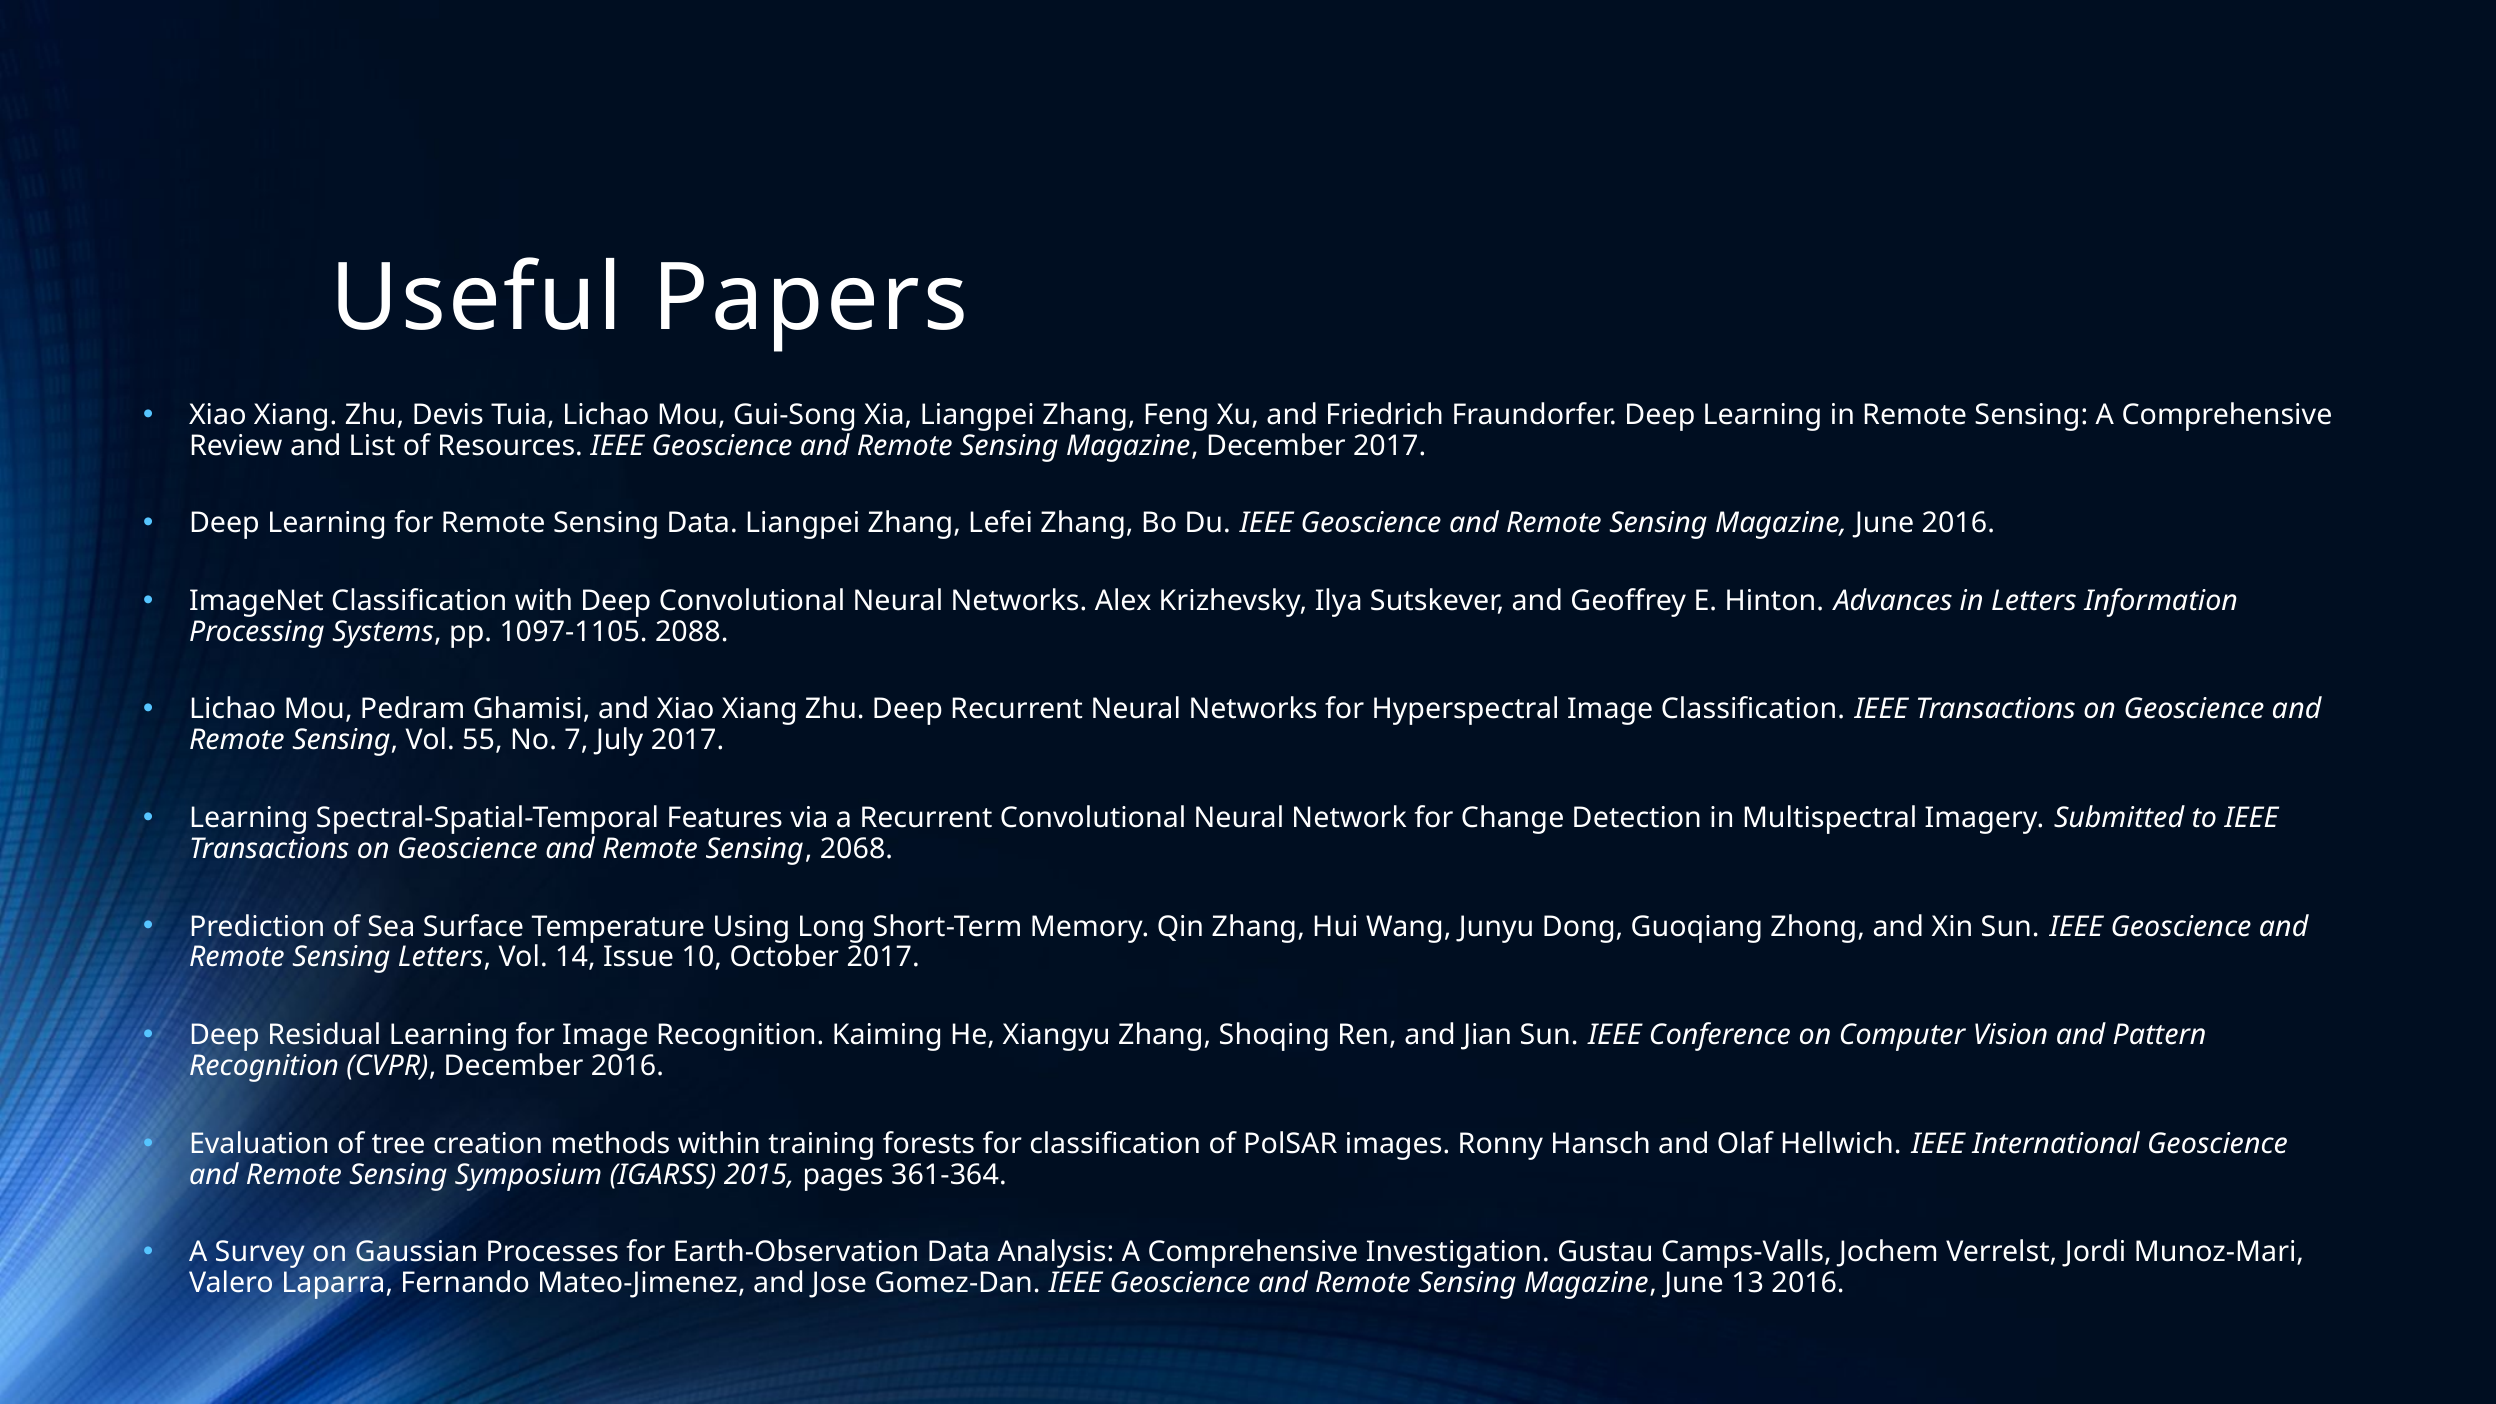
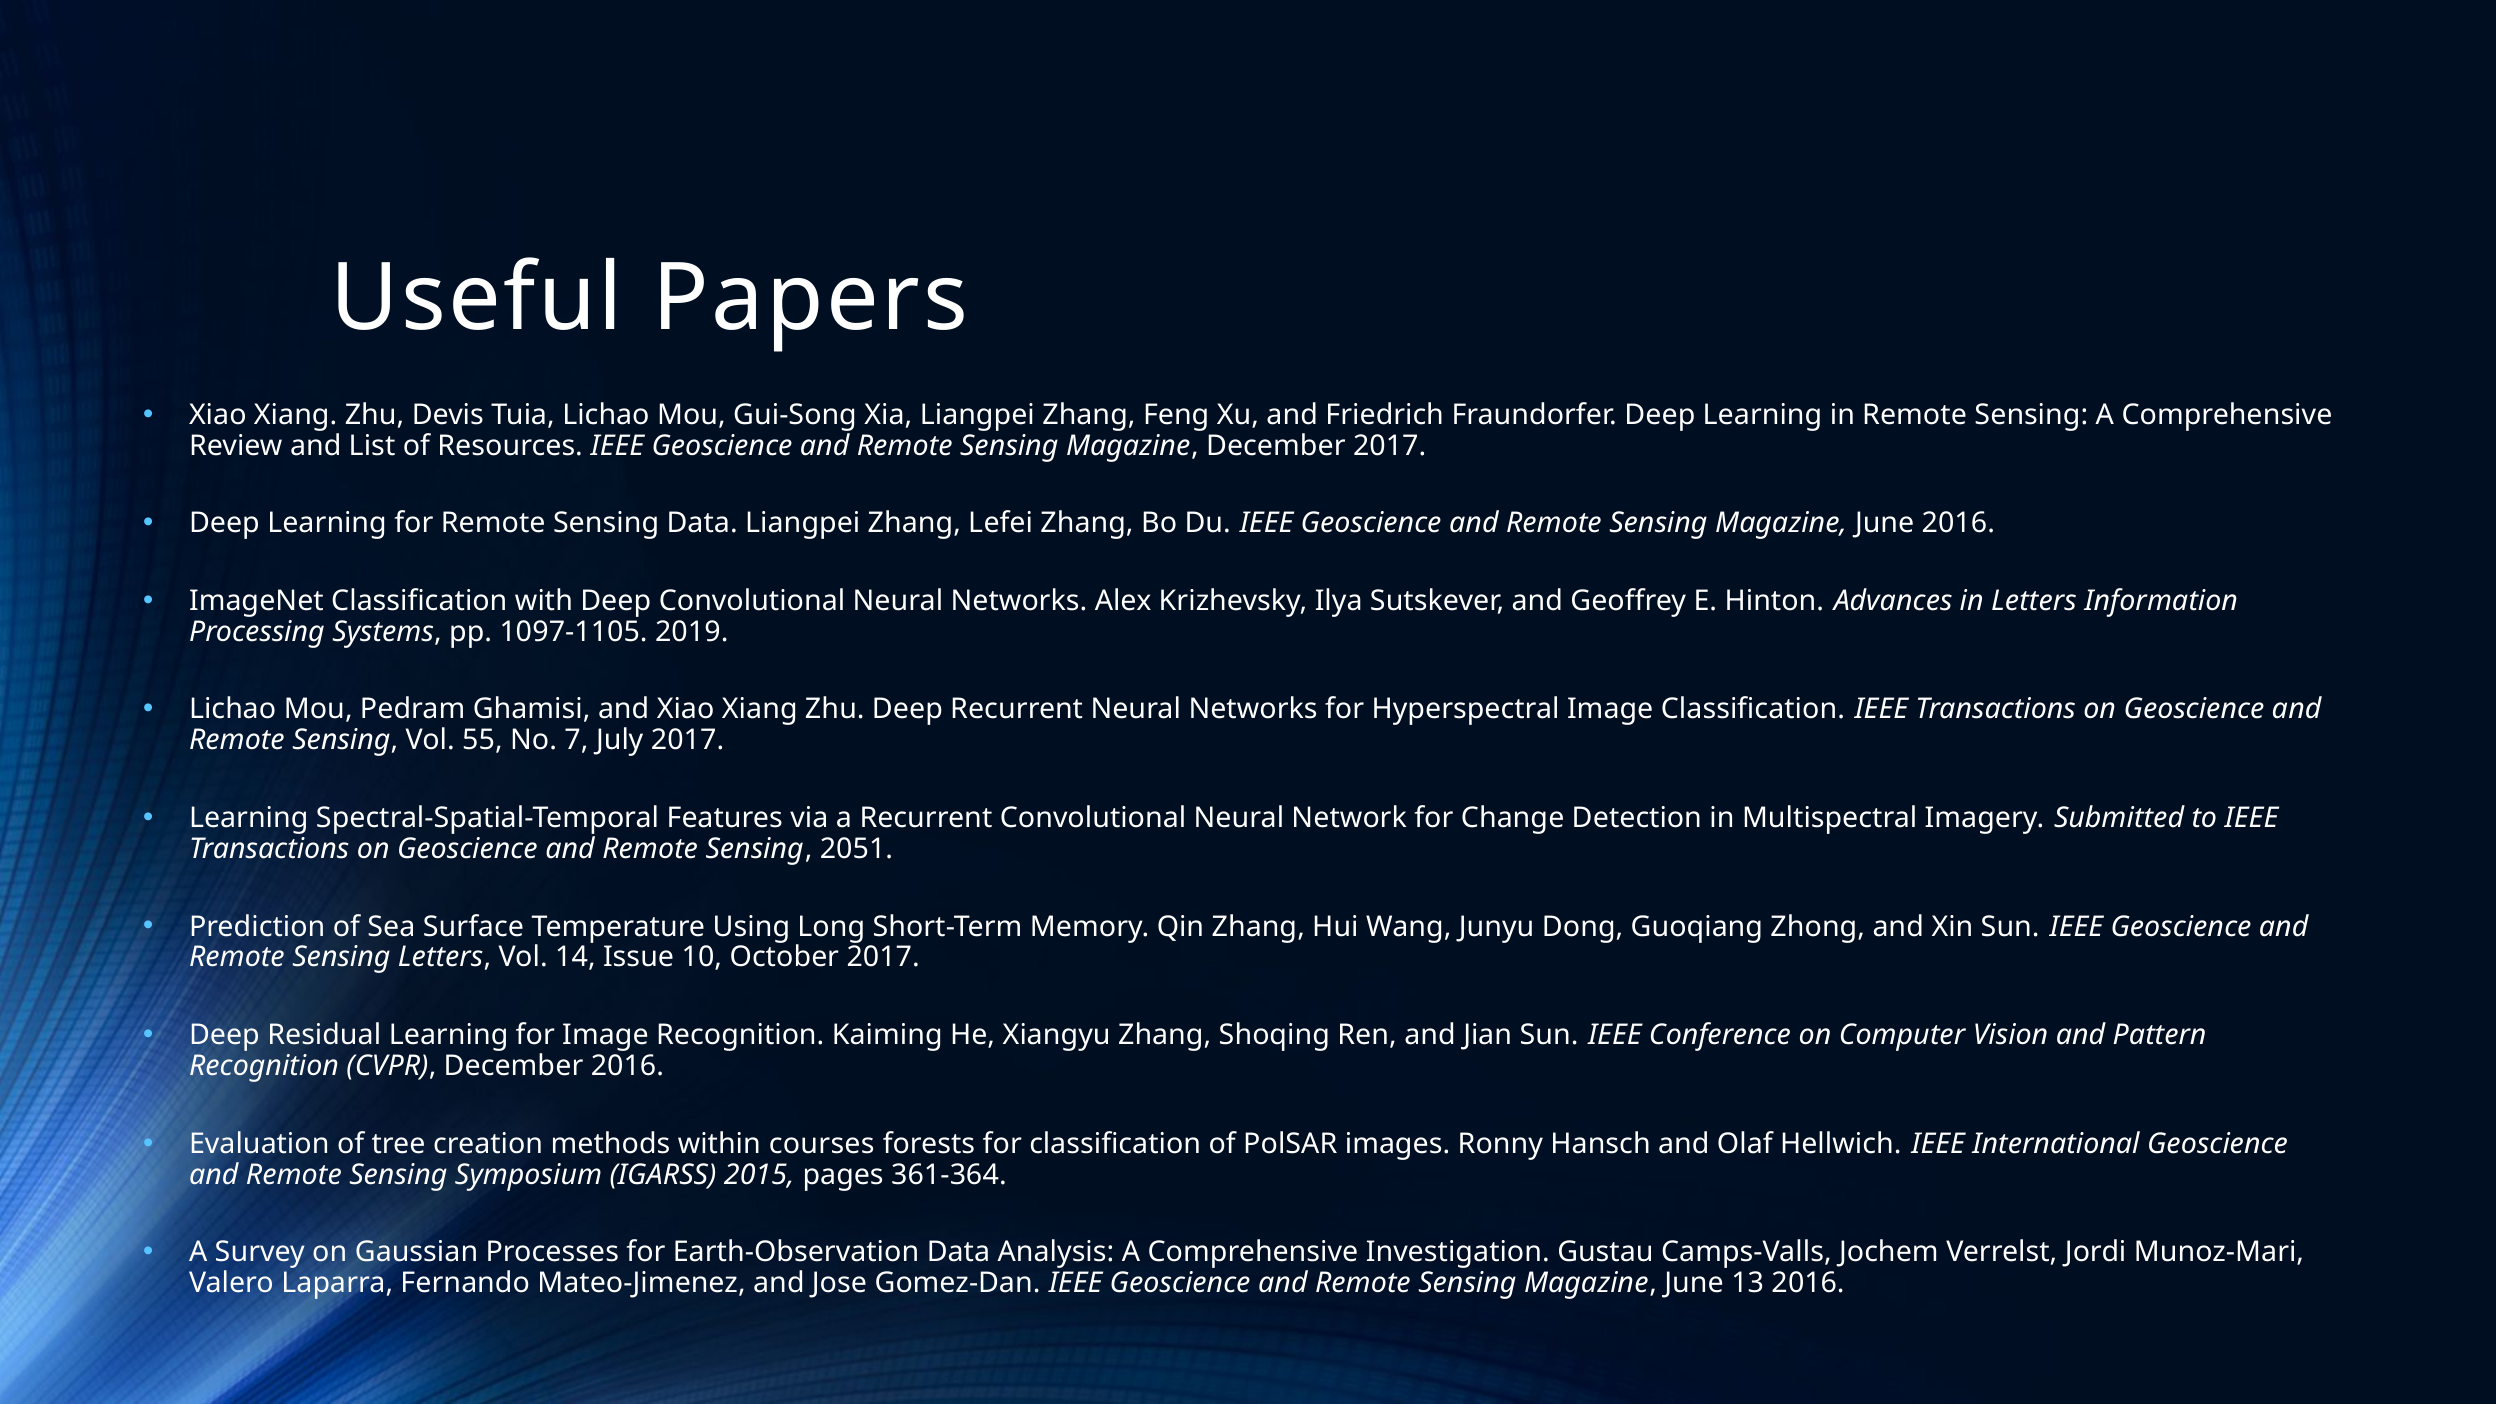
2088: 2088 -> 2019 (692, 632)
2068: 2068 -> 2051 (856, 849)
training: training -> courses (822, 1144)
